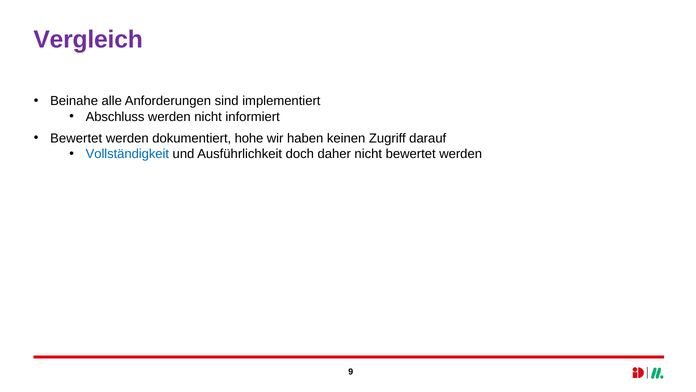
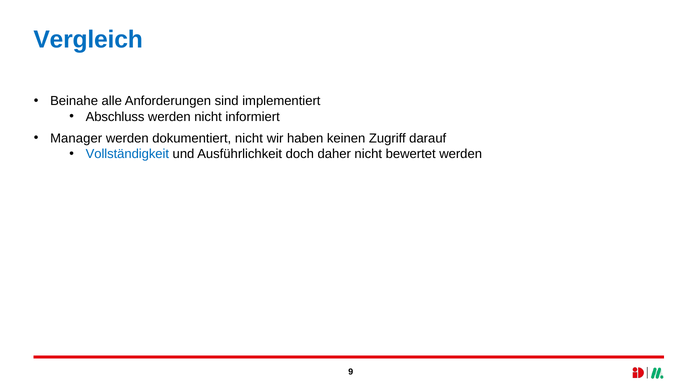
Vergleich colour: purple -> blue (88, 39)
Bewertet: Bewertet -> Manager (76, 138)
dokumentiert hohe: hohe -> nicht (249, 138)
